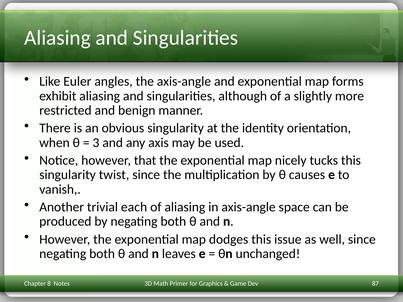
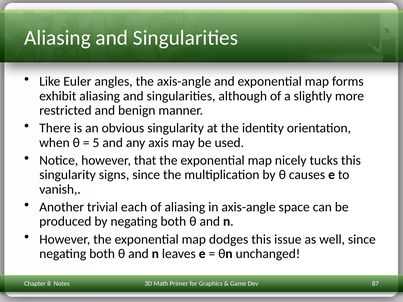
3: 3 -> 5 (96, 143)
twist: twist -> signs (114, 175)
